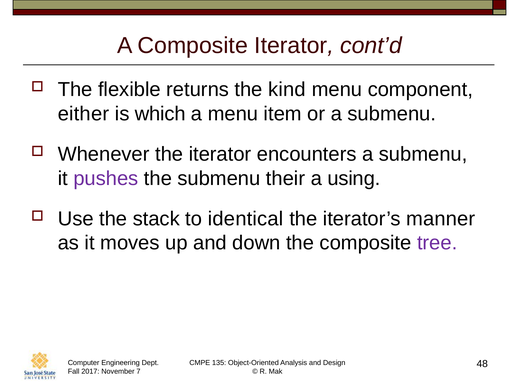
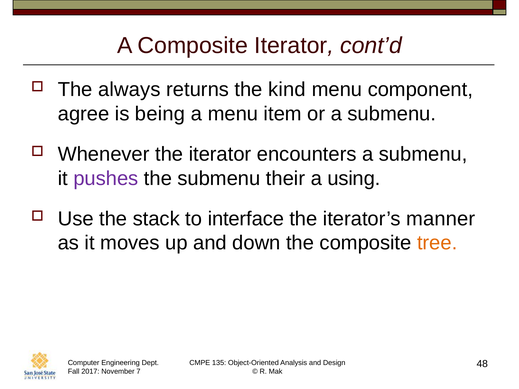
flexible: flexible -> always (129, 90)
either: either -> agree (84, 114)
which: which -> being (160, 114)
identical: identical -> interface (246, 219)
tree colour: purple -> orange (437, 243)
